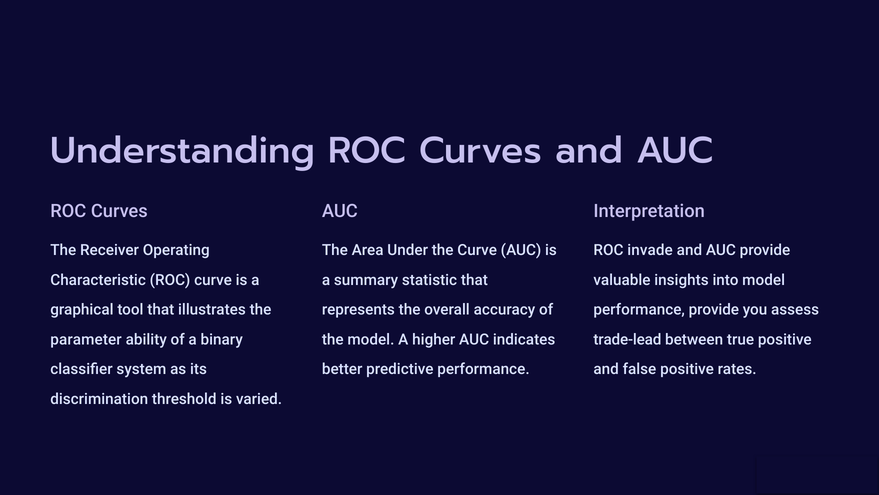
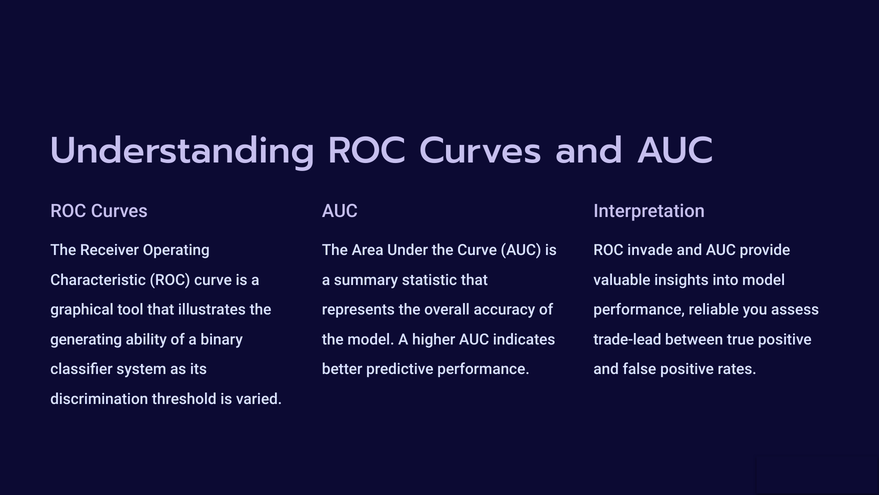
performance provide: provide -> reliable (714, 310)
parameter: parameter -> generating (86, 339)
